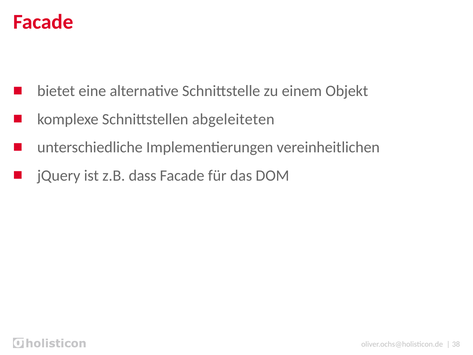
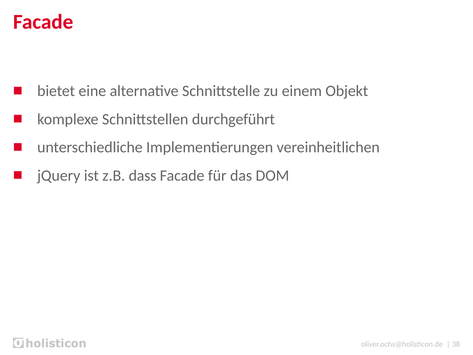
abgeleiteten: abgeleiteten -> durchgeführt (233, 119)
